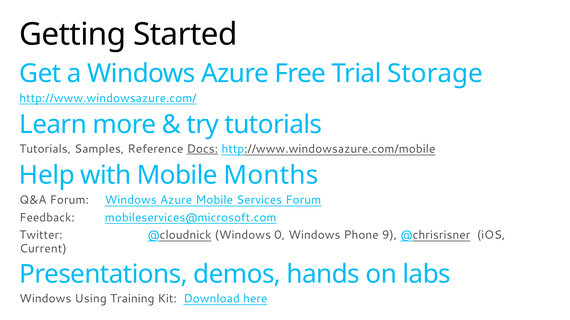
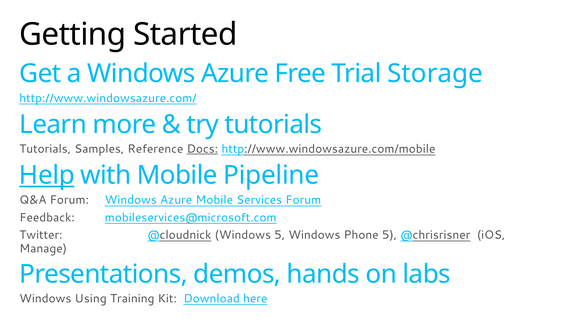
Help underline: none -> present (47, 176)
Months: Months -> Pipeline (271, 176)
Windows 0: 0 -> 5 (280, 236)
Phone 9: 9 -> 5 (389, 236)
Current: Current -> Manage (43, 249)
